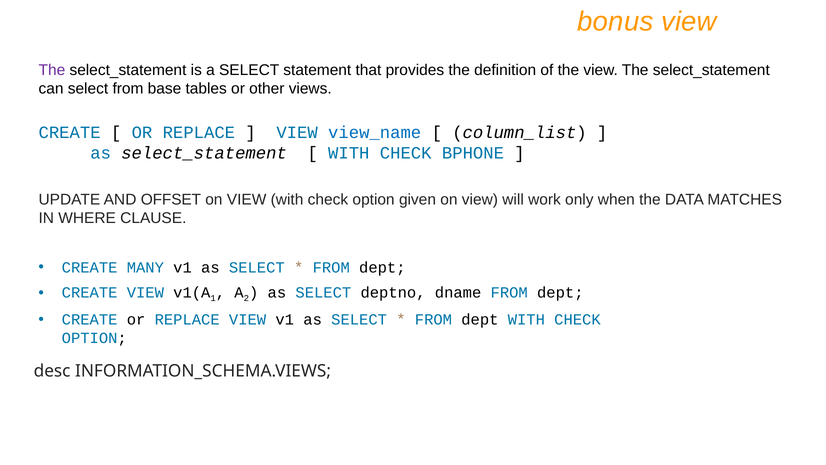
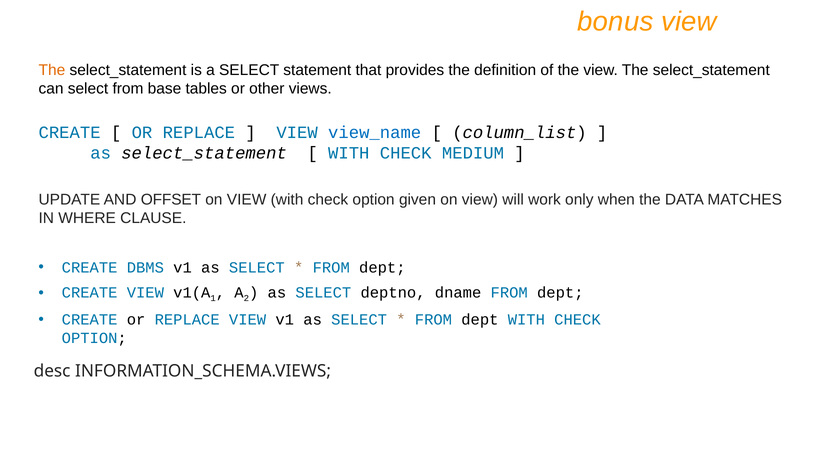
The colour: purple -> orange (52, 70)
BPHONE: BPHONE -> MEDIUM (473, 153)
MANY: MANY -> DBMS (145, 267)
